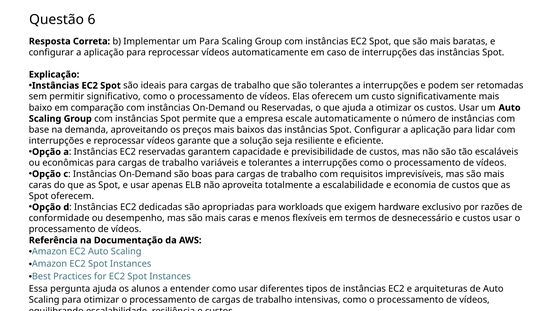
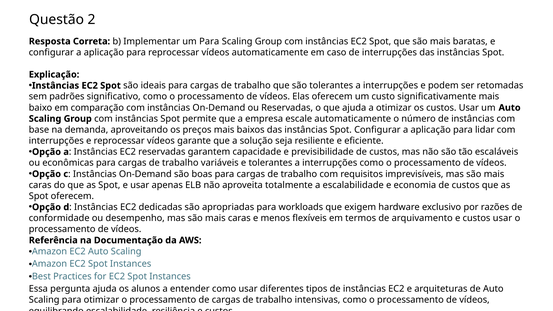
6: 6 -> 2 (92, 20)
permitir: permitir -> padrões (67, 97)
desnecessário: desnecessário -> arquivamento (422, 218)
